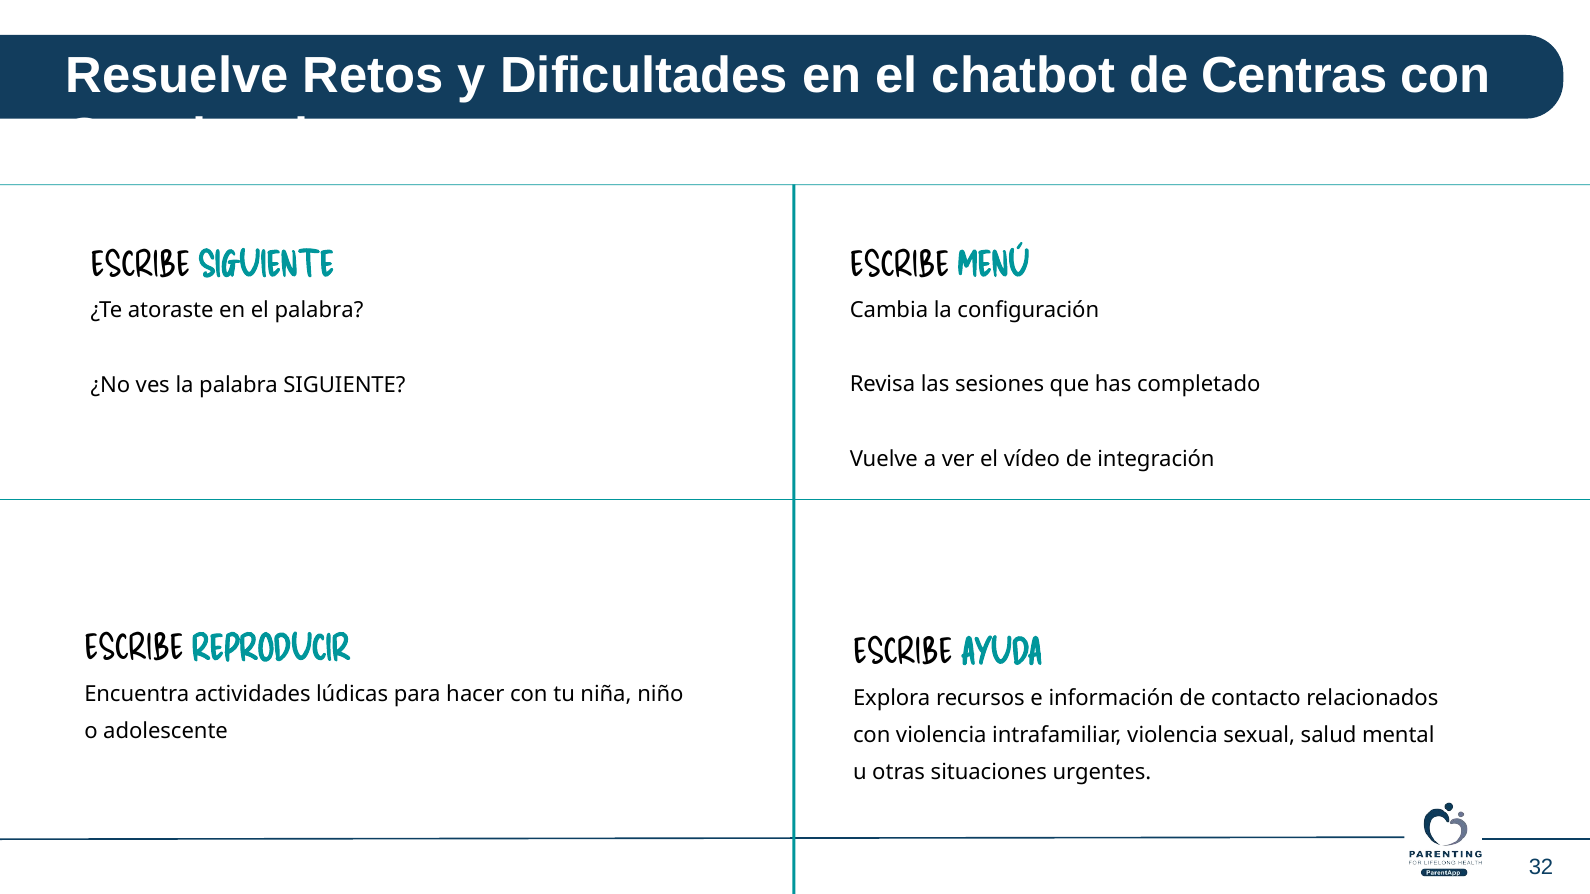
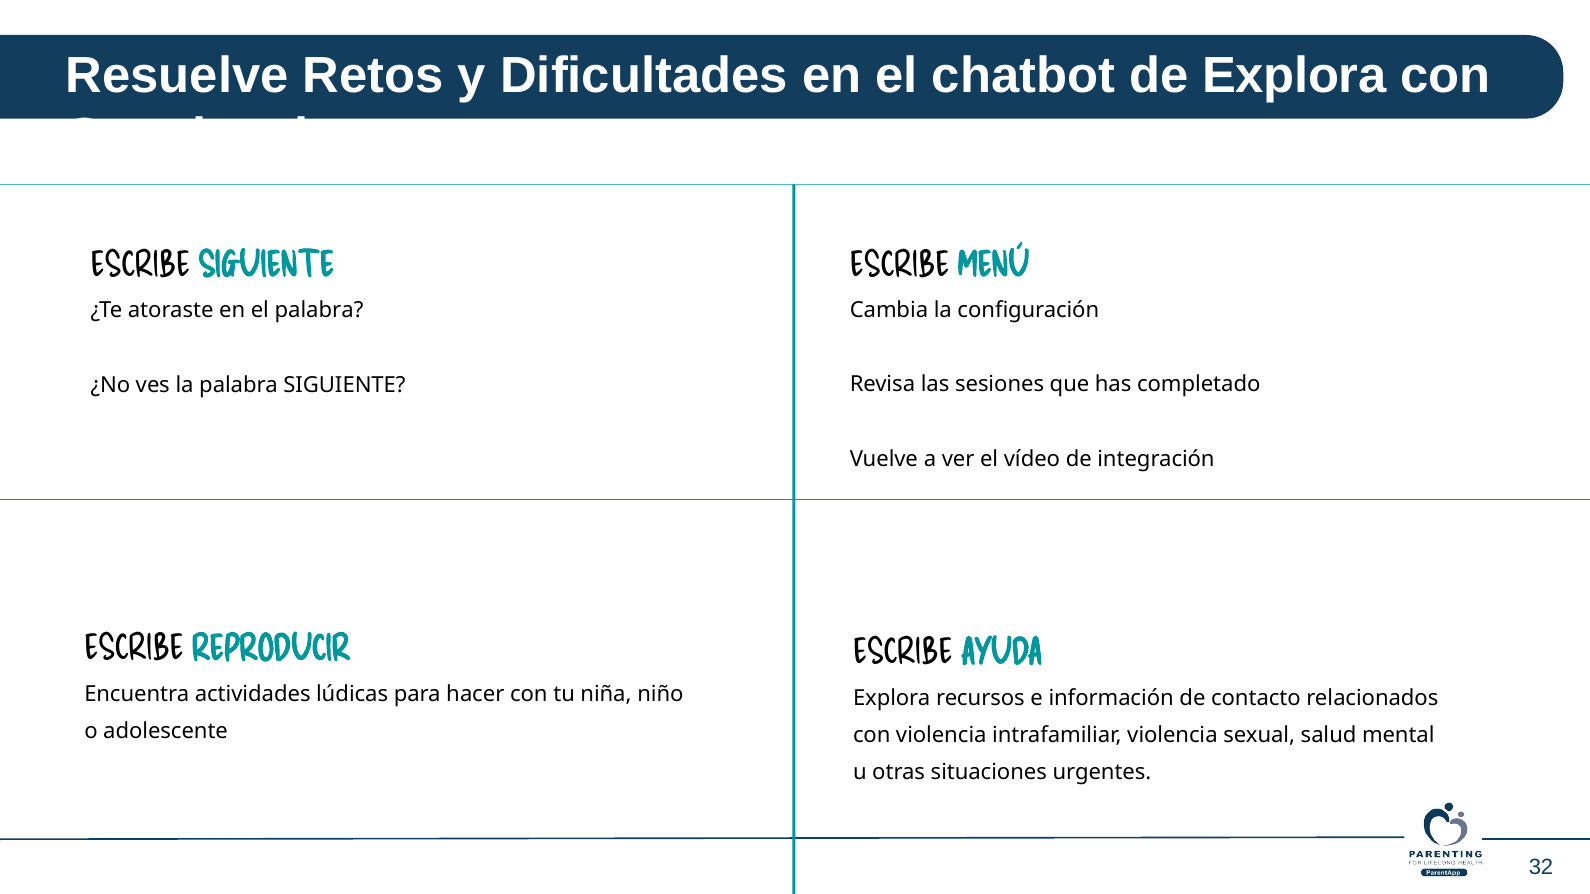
de Centras: Centras -> Explora (1294, 76)
